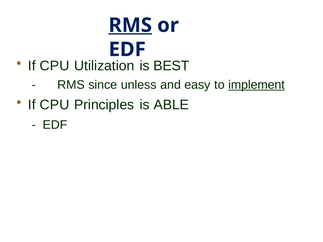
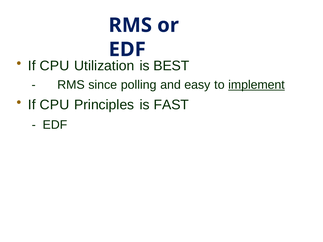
RMS underline: present -> none (130, 25)
unless: unless -> polling (139, 85)
ABLE: ABLE -> FAST (171, 105)
